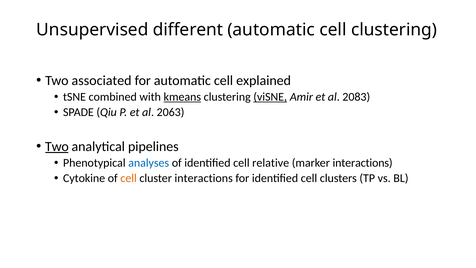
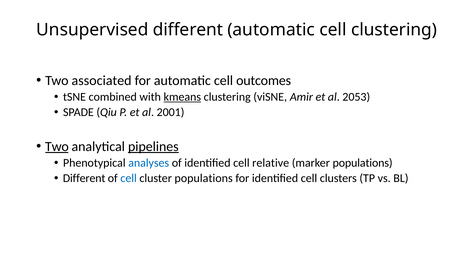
explained: explained -> outcomes (264, 80)
viSNE underline: present -> none (270, 97)
2083: 2083 -> 2053 (356, 97)
2063: 2063 -> 2001 (171, 112)
pipelines underline: none -> present (153, 146)
marker interactions: interactions -> populations (363, 163)
Cytokine: Cytokine -> Different (84, 178)
cell colour: orange -> blue (129, 178)
cluster interactions: interactions -> populations (204, 178)
